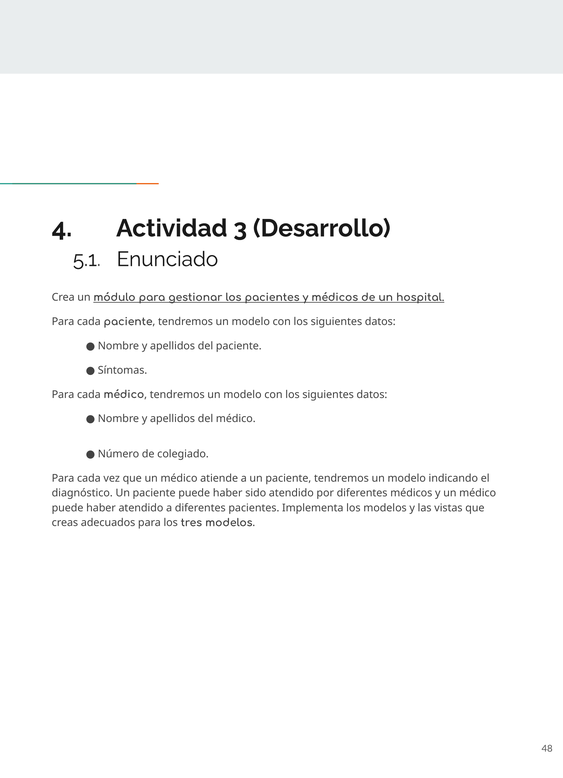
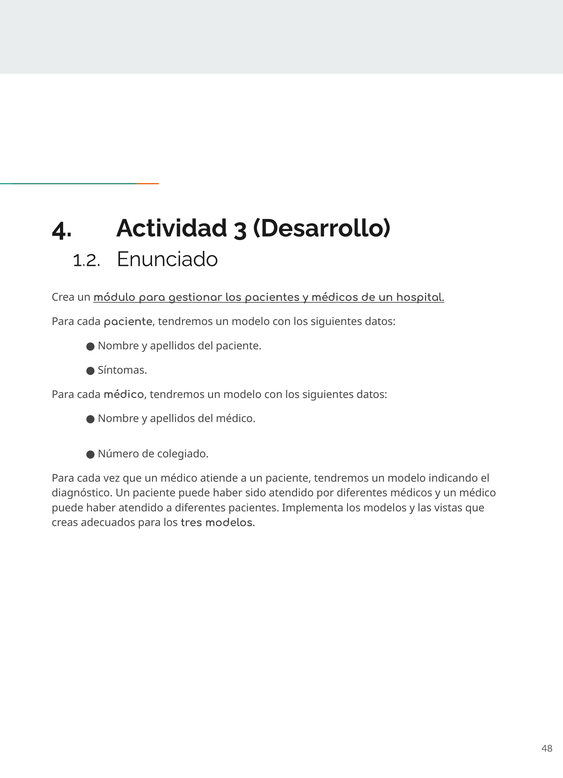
5.1: 5.1 -> 1.2 (87, 259)
